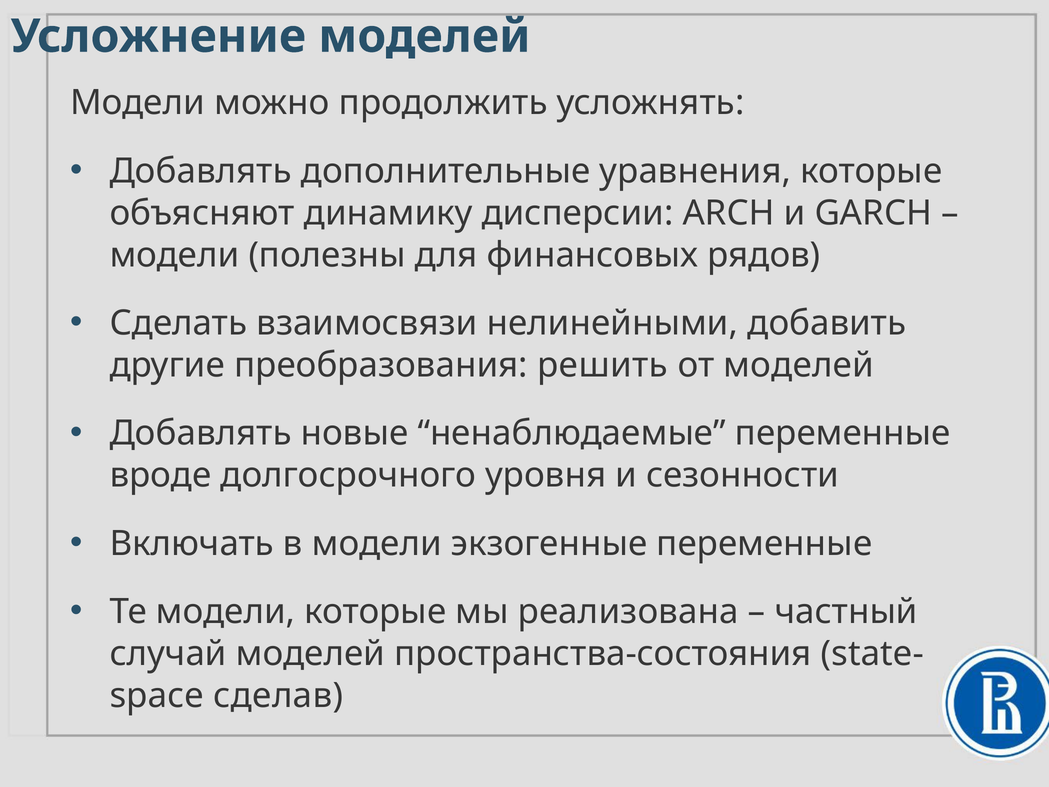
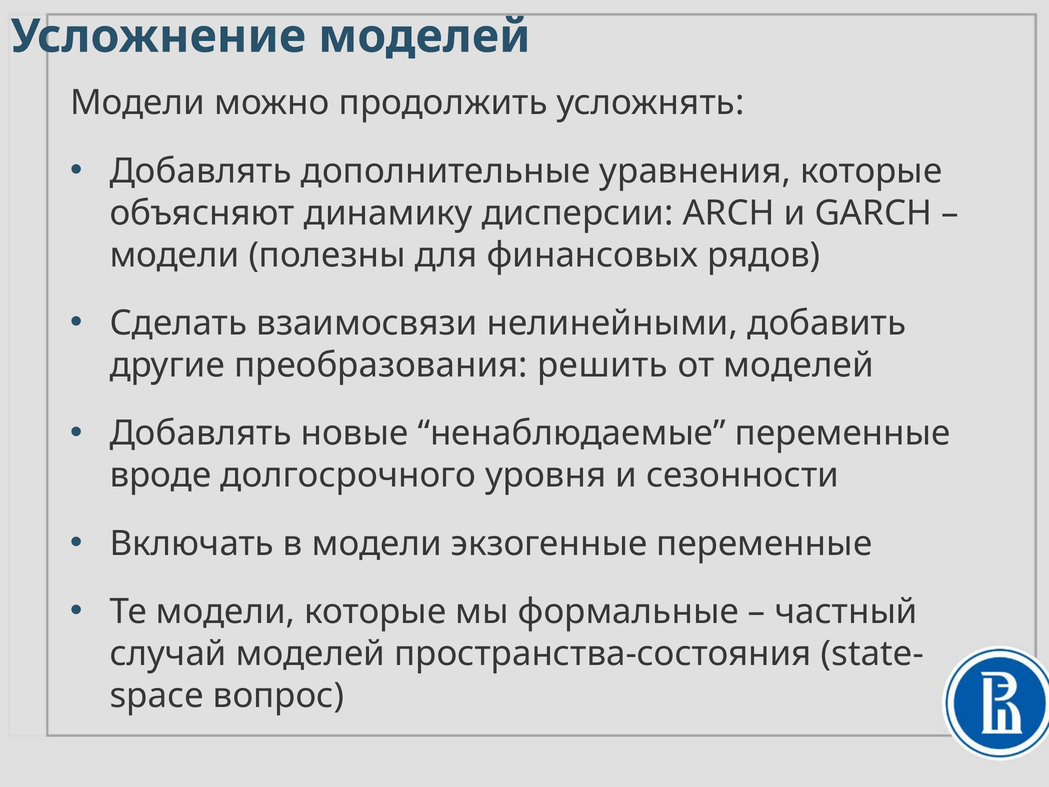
реализована: реализована -> формальные (628, 612)
сделав: сделав -> вопрос (279, 696)
